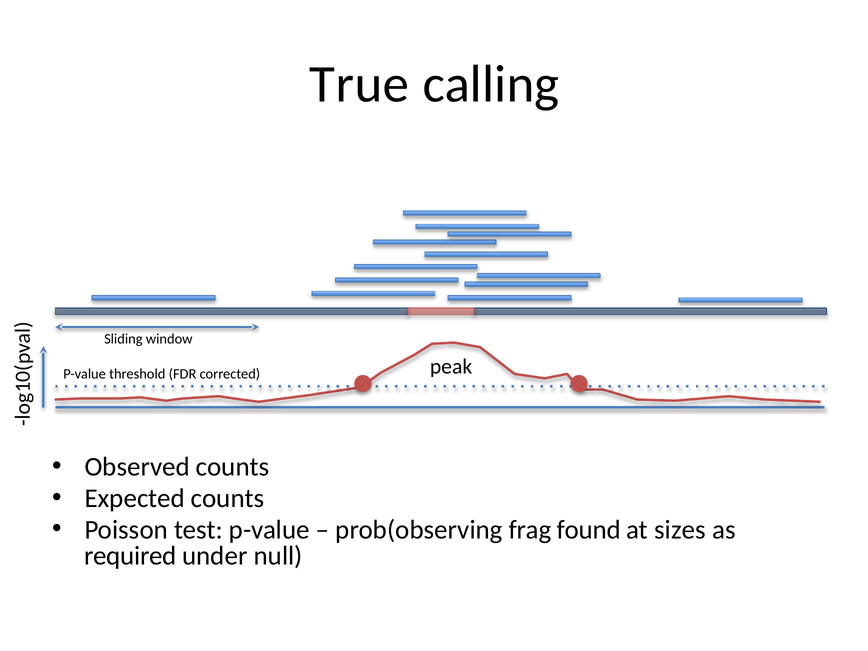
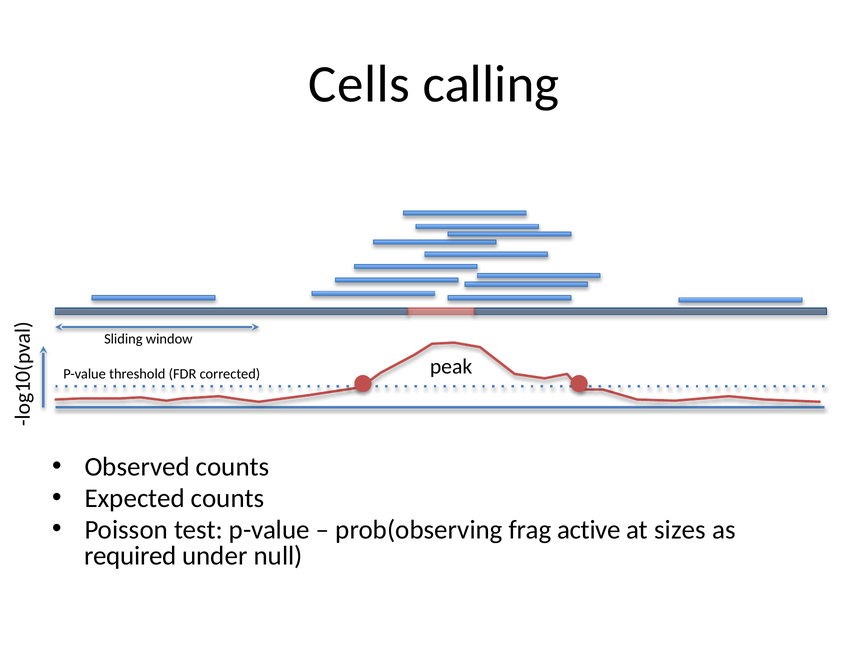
True: True -> Cells (359, 84)
found: found -> active (589, 530)
